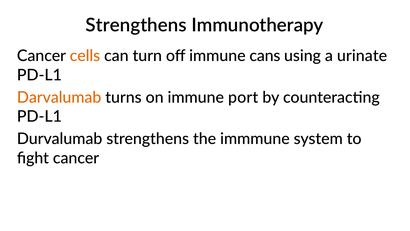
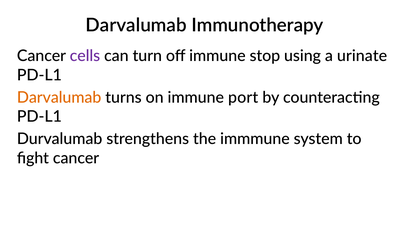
Strengthens: Strengthens -> Darvalumab (136, 25)
cells colour: orange -> purple (85, 56)
cans: cans -> stop (265, 56)
